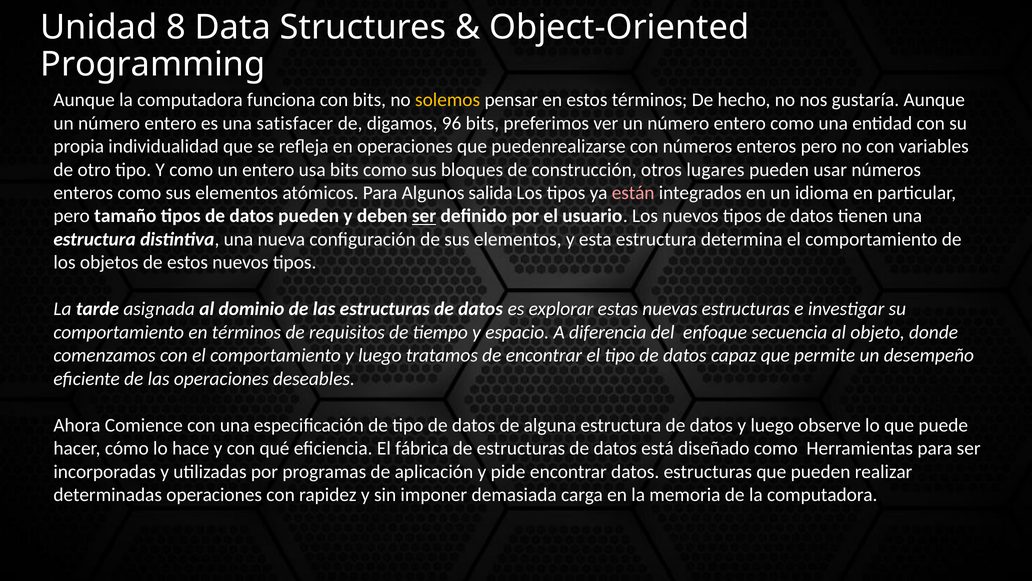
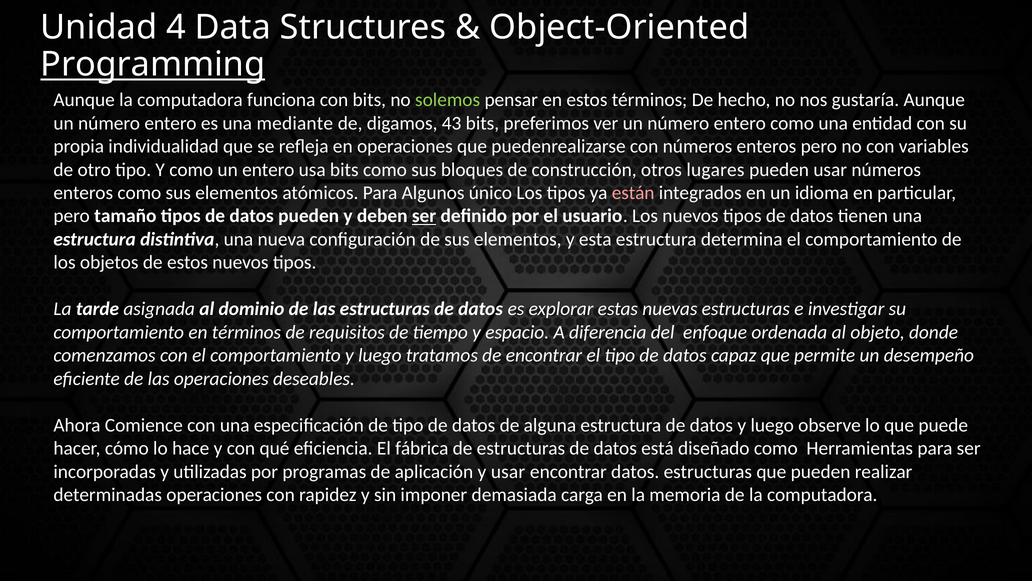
8: 8 -> 4 (176, 27)
Programming underline: none -> present (153, 64)
solemos colour: yellow -> light green (448, 100)
satisfacer: satisfacer -> mediante (295, 123)
96: 96 -> 43 (452, 123)
salida: salida -> único (490, 193)
secuencia: secuencia -> ordenada (789, 332)
y pide: pide -> usar (508, 471)
